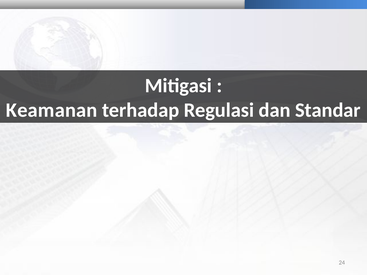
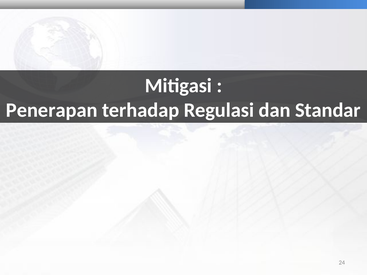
Keamanan: Keamanan -> Penerapan (52, 110)
